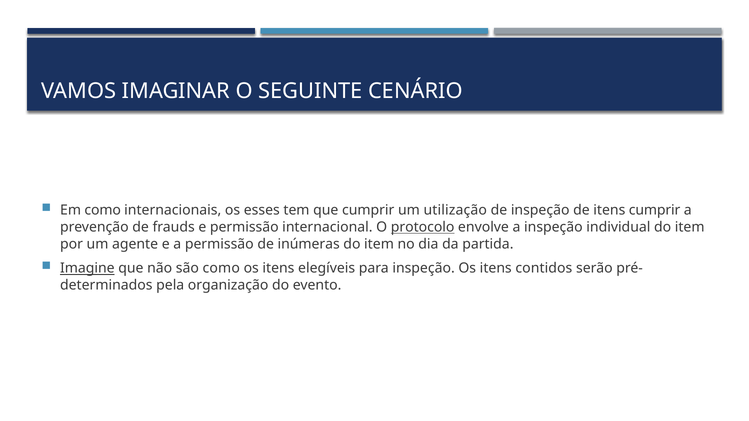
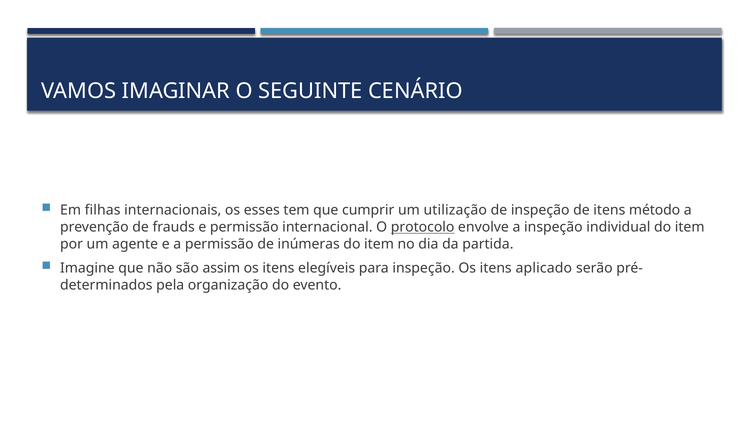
Em como: como -> filhas (103, 210)
itens cumprir: cumprir -> método (655, 210)
Imagine underline: present -> none (87, 269)
são como: como -> assim (221, 269)
contidos: contidos -> aplicado (544, 269)
